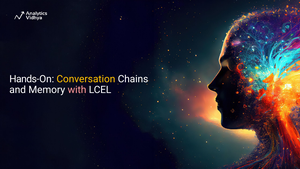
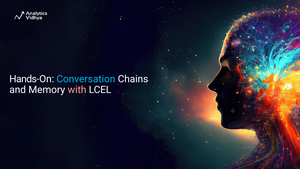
Conversation colour: yellow -> light blue (86, 79)
